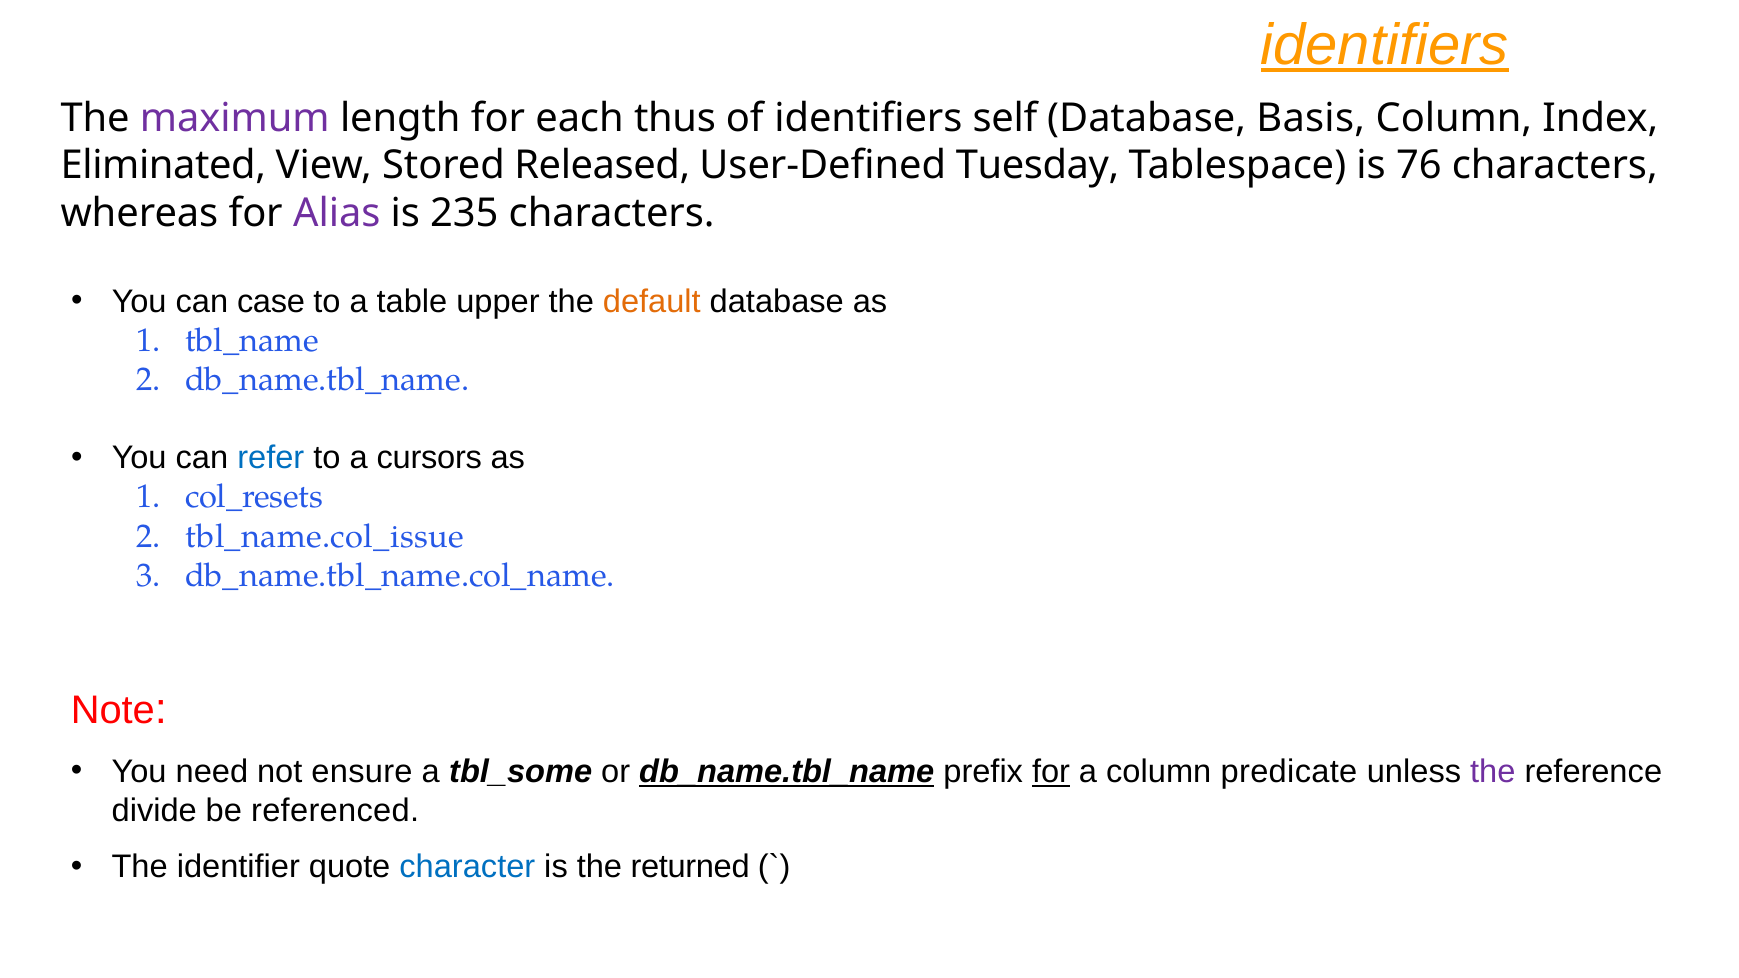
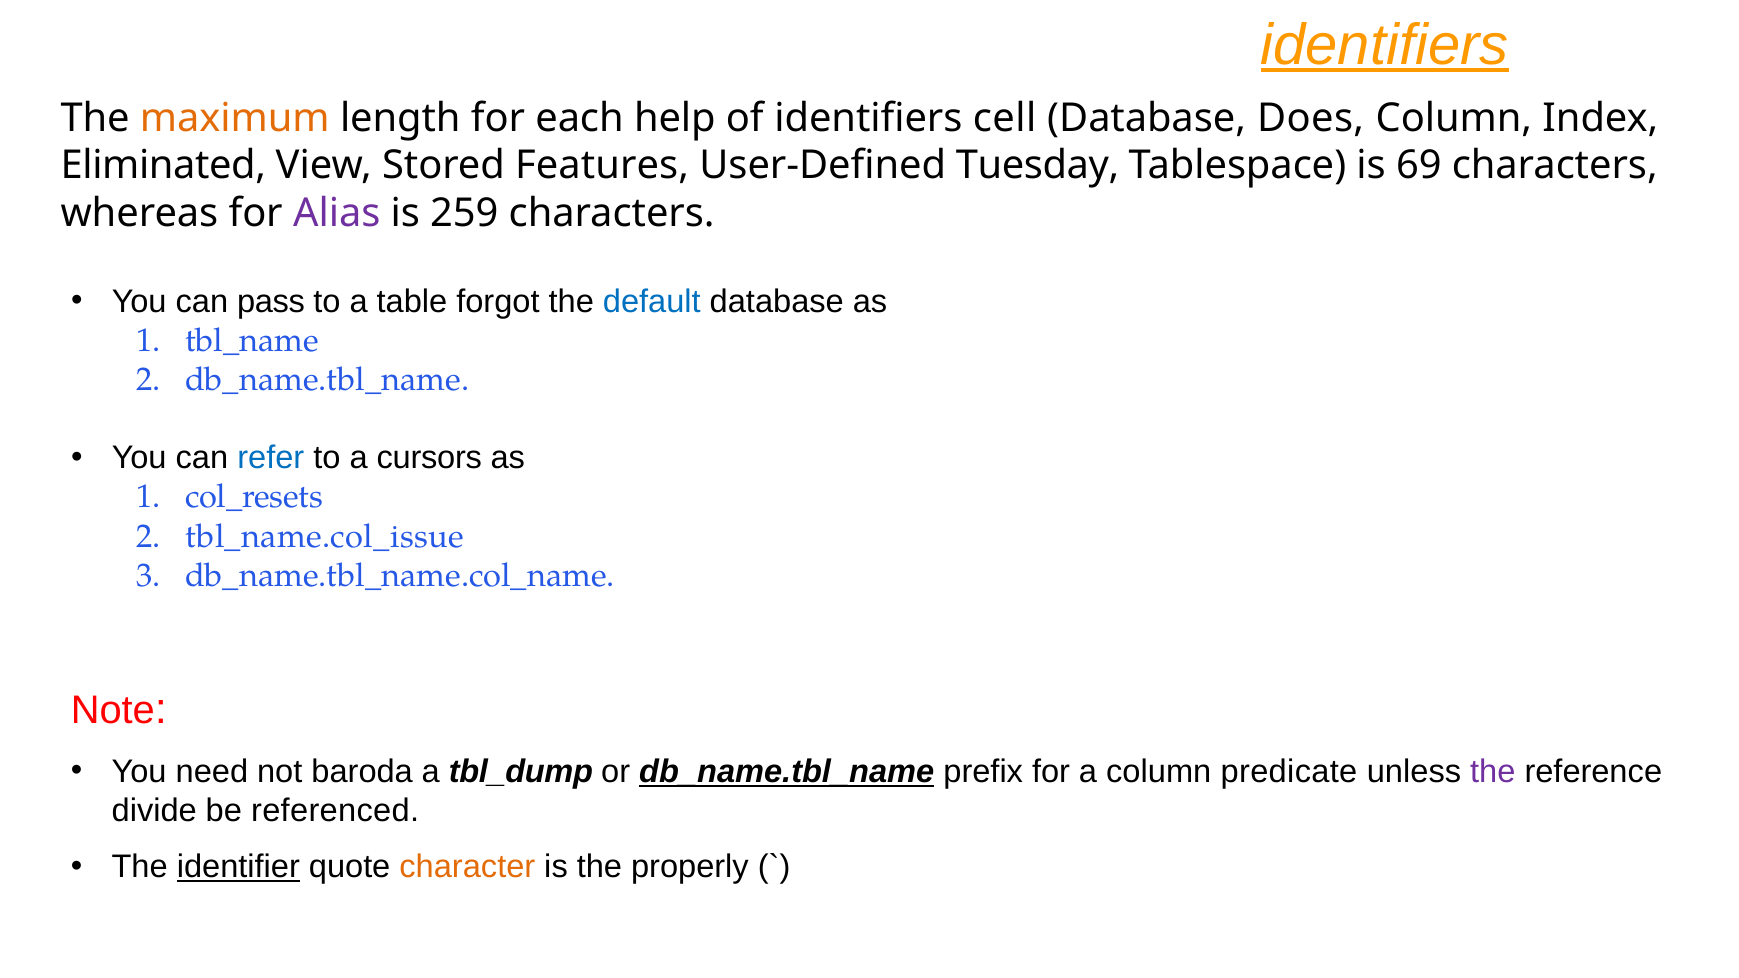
maximum colour: purple -> orange (235, 118)
thus: thus -> help (675, 118)
self: self -> cell (1005, 118)
Basis: Basis -> Does (1311, 118)
Released: Released -> Features (602, 166)
76: 76 -> 69 (1419, 166)
235: 235 -> 259 (464, 214)
case: case -> pass (271, 302)
upper: upper -> forgot (498, 302)
default colour: orange -> blue (652, 302)
ensure: ensure -> baroda (362, 772)
tbl_some: tbl_some -> tbl_dump (521, 772)
for underline: present -> none (1051, 772)
identifier underline: none -> present (238, 867)
character colour: blue -> orange (467, 867)
returned: returned -> properly (690, 867)
